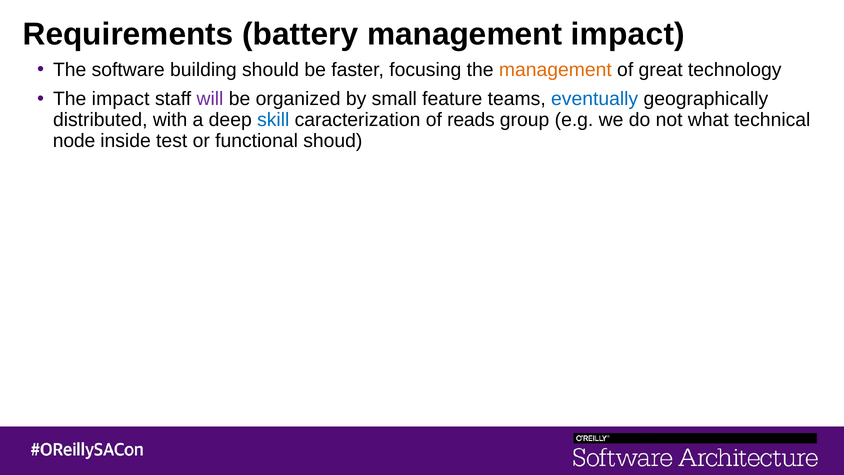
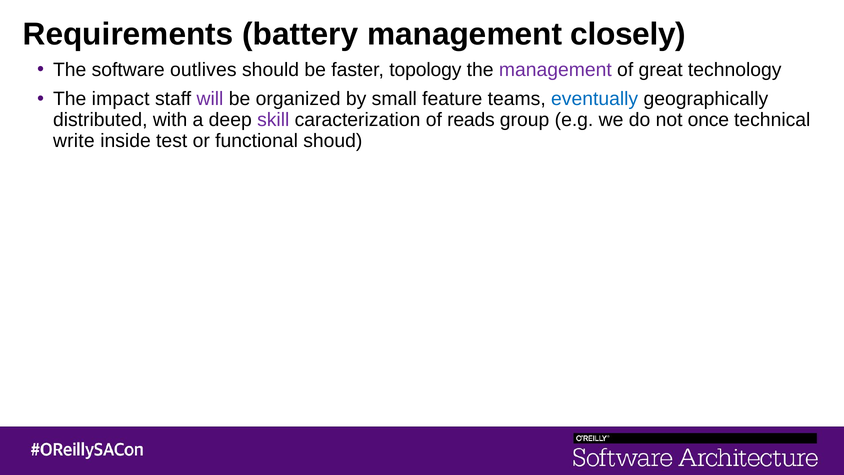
management impact: impact -> closely (628, 34)
building: building -> outlives (203, 70)
focusing: focusing -> topology (425, 70)
management colour: orange -> purple (555, 70)
skill colour: blue -> purple (273, 120)
what: what -> once (708, 120)
node: node -> write (74, 141)
